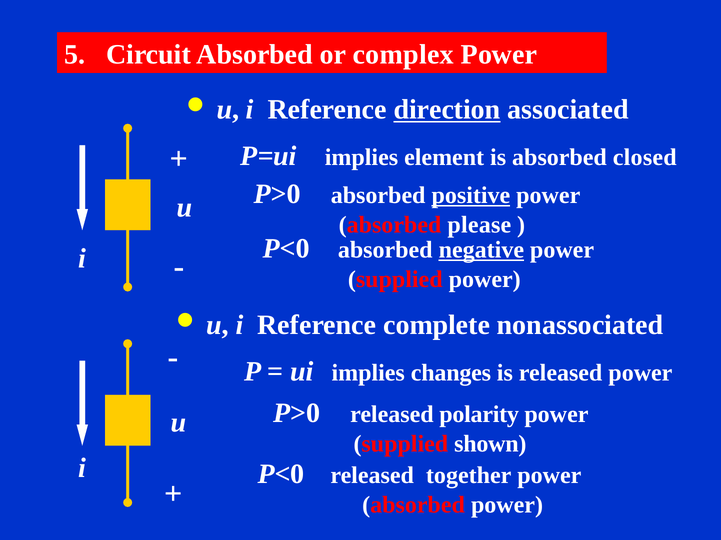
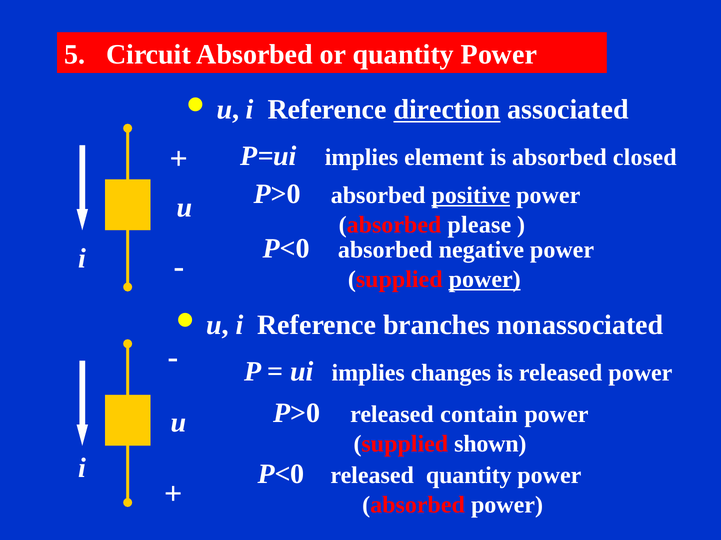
or complex: complex -> quantity (403, 55)
negative underline: present -> none (481, 250)
power underline: none -> present (485, 280)
complete: complete -> branches (437, 326)
polarity: polarity -> contain (479, 415)
released together: together -> quantity (469, 476)
